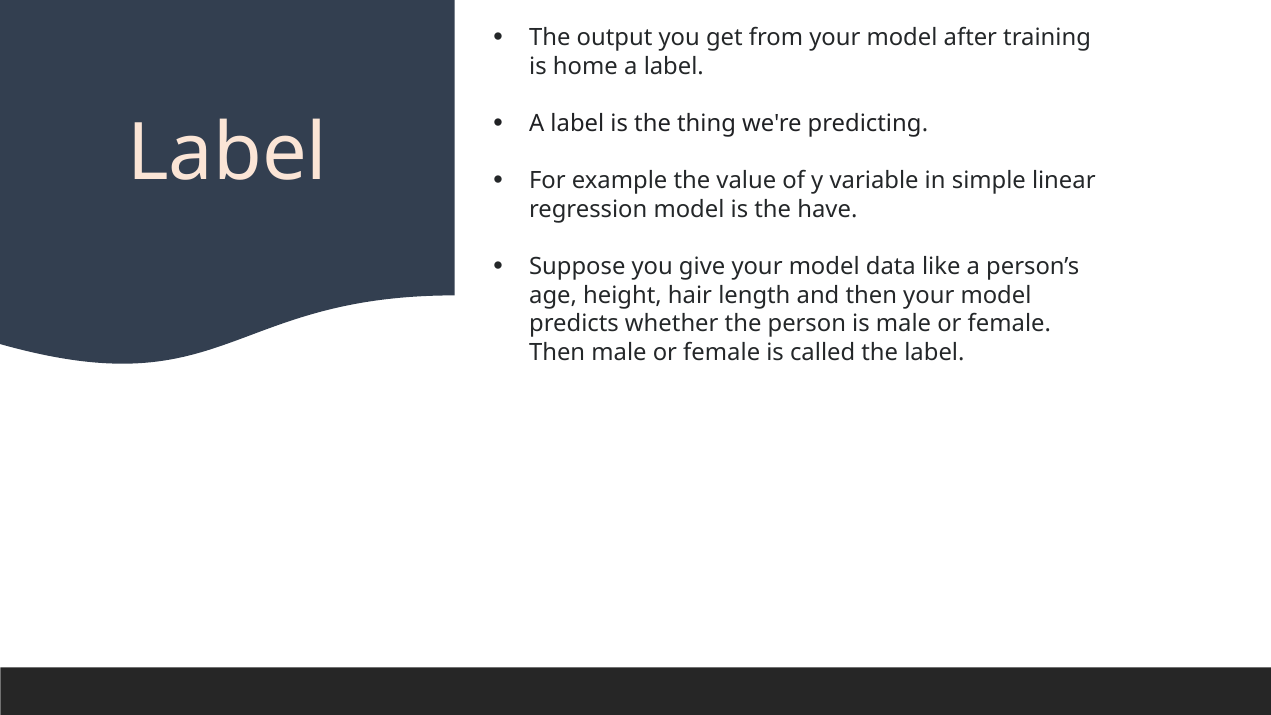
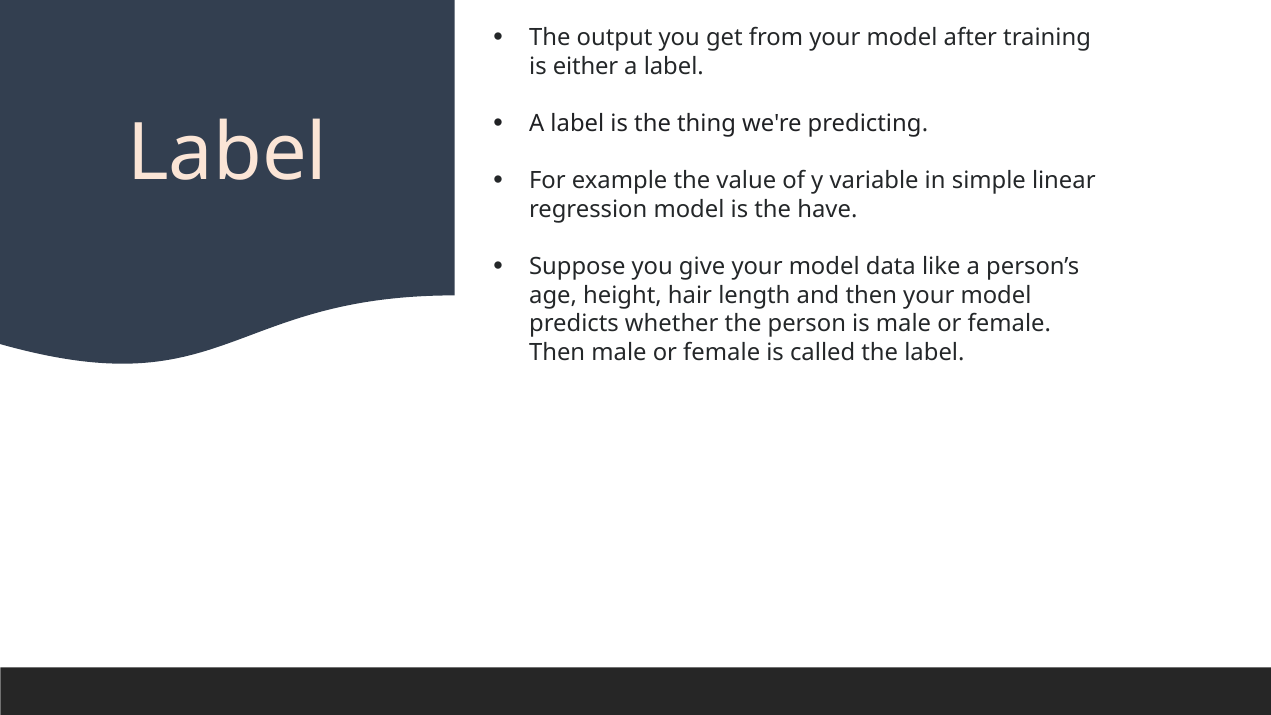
home: home -> either (586, 67)
